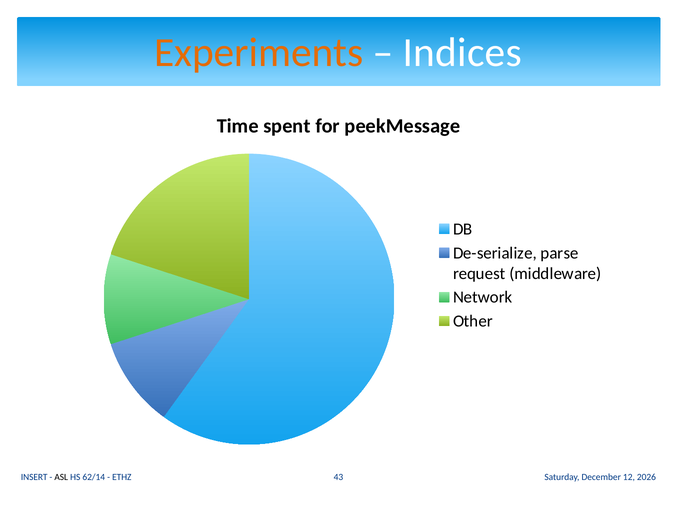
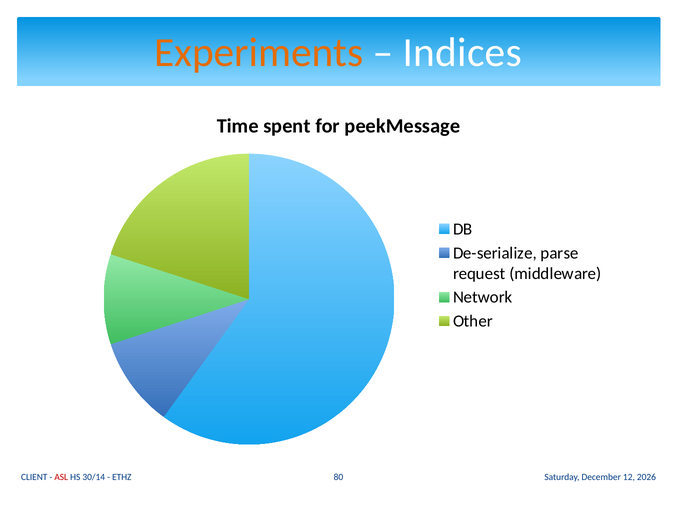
INSERT: INSERT -> CLIENT (34, 477)
ASL colour: black -> red (61, 477)
62/14: 62/14 -> 30/14 (94, 477)
43: 43 -> 80 (338, 477)
